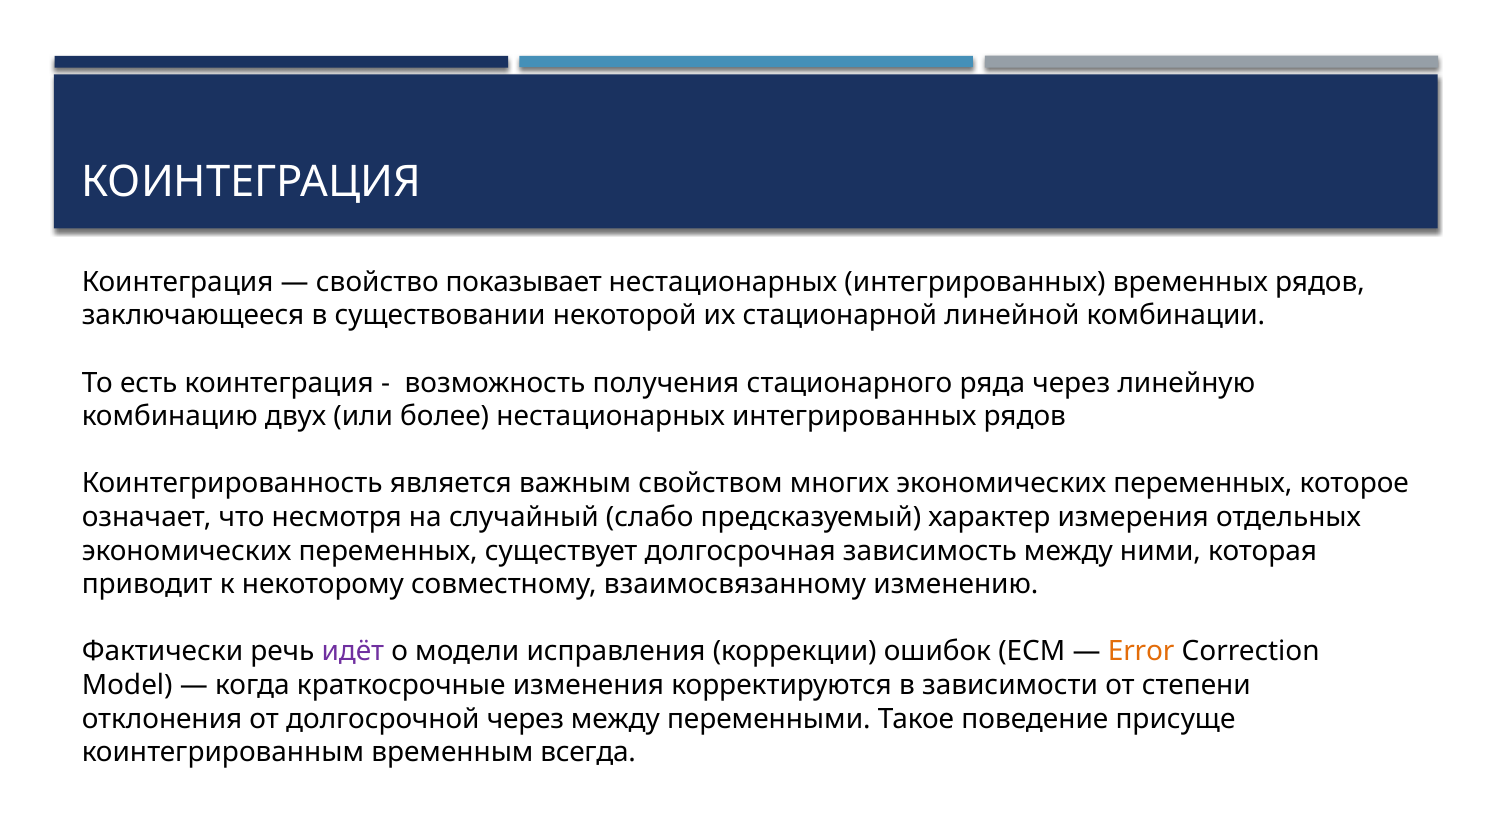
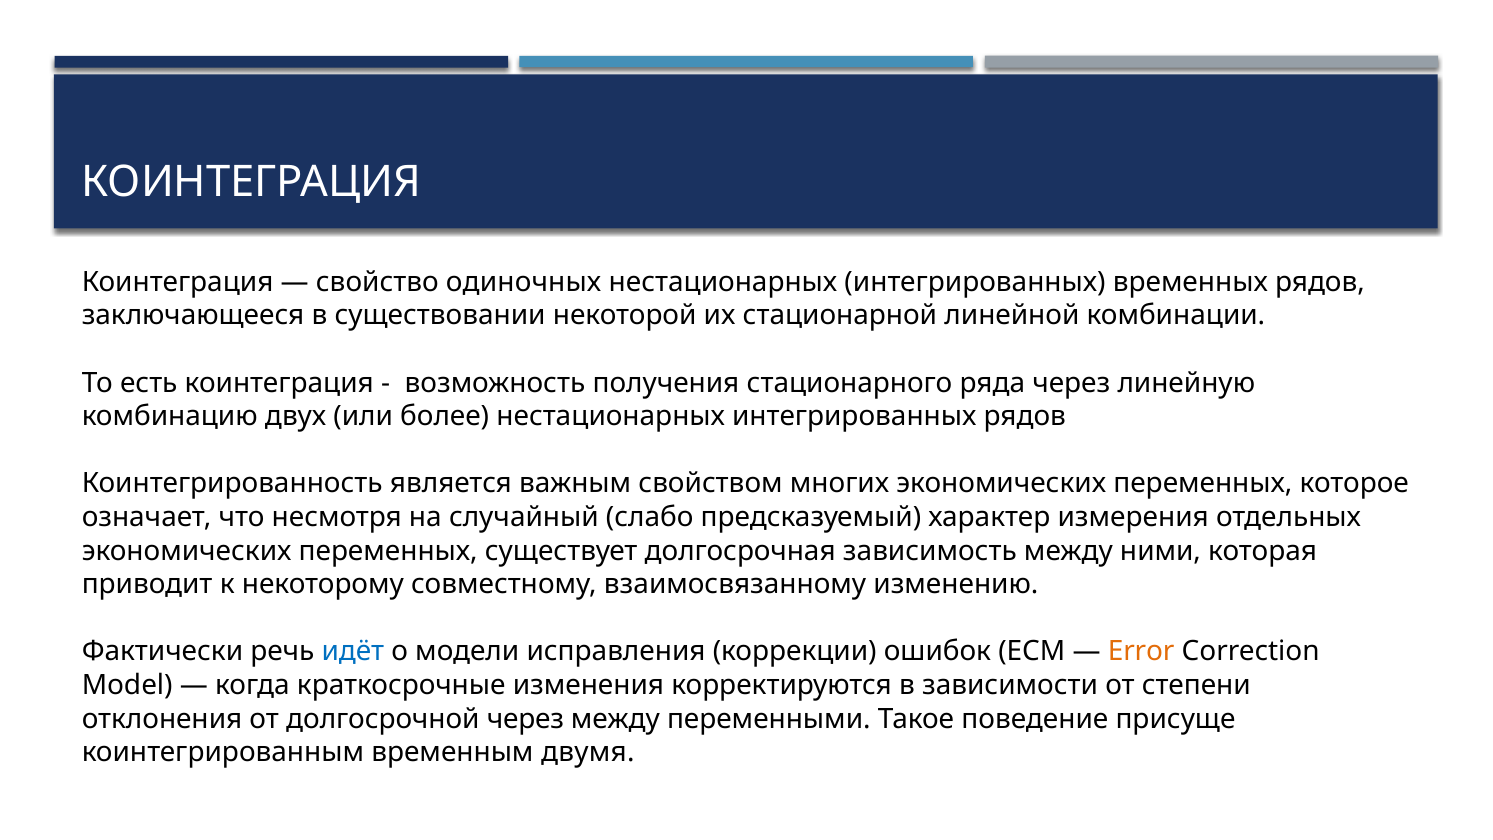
показывает: показывает -> одиночных (524, 282)
идёт colour: purple -> blue (353, 652)
всегда: всегда -> двумя (588, 752)
